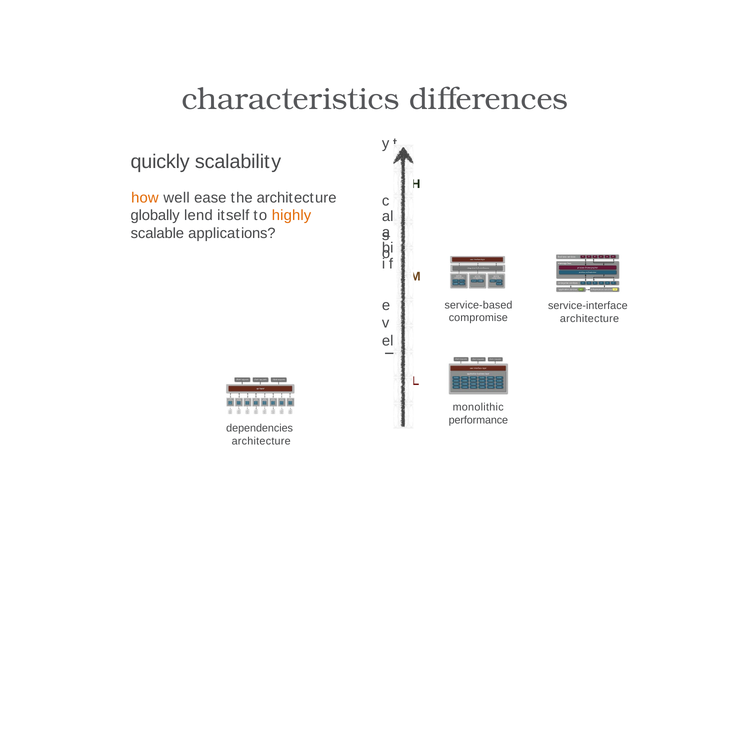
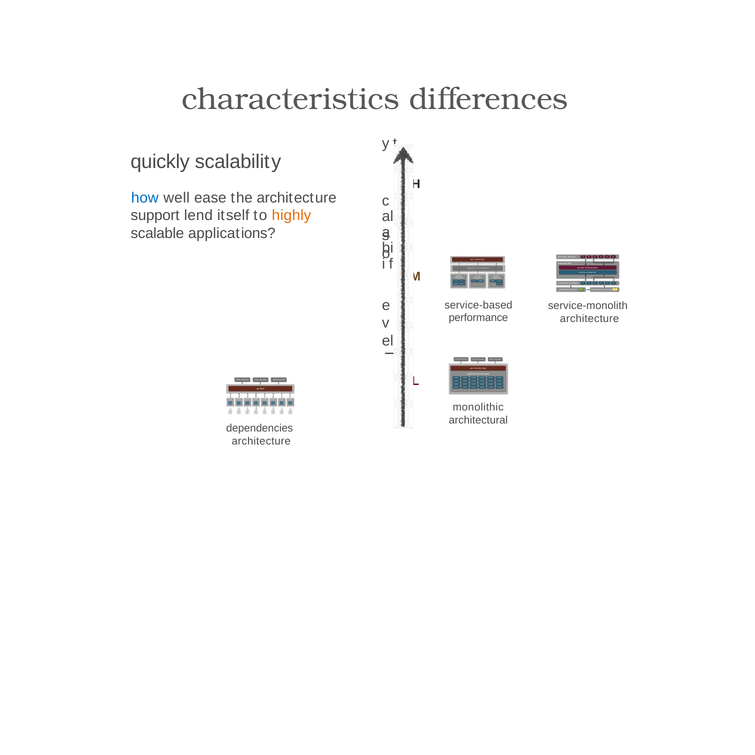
how colour: orange -> blue (145, 198)
globally: globally -> support (155, 216)
service-interface: service-interface -> service-monolith (588, 306)
compromise: compromise -> performance (478, 318)
performance: performance -> architectural (478, 420)
